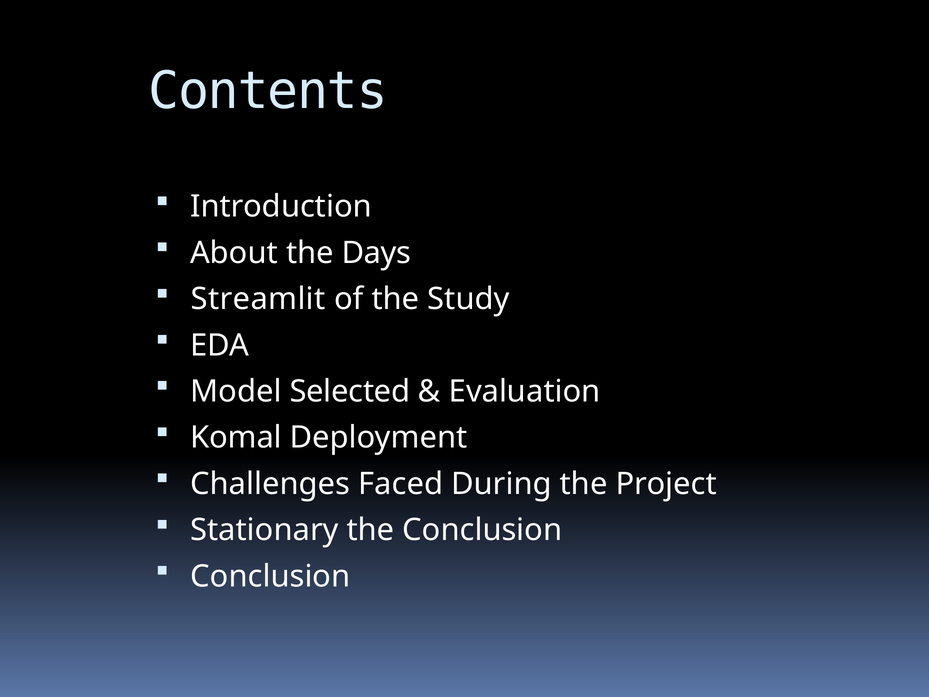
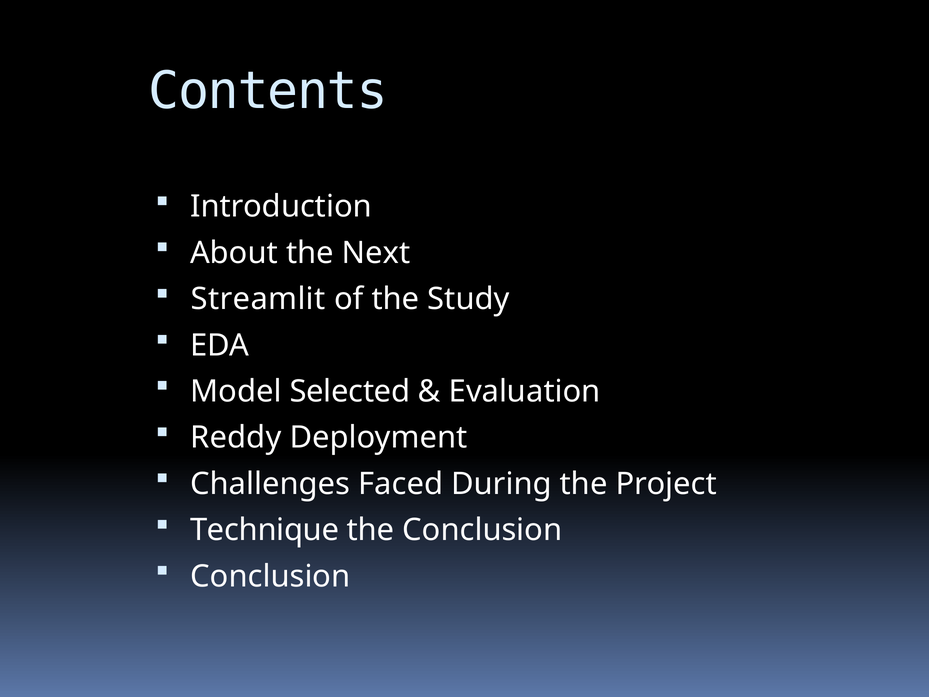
Days: Days -> Next (376, 253)
Komal: Komal -> Reddy (236, 438)
Stationary: Stationary -> Technique (265, 530)
